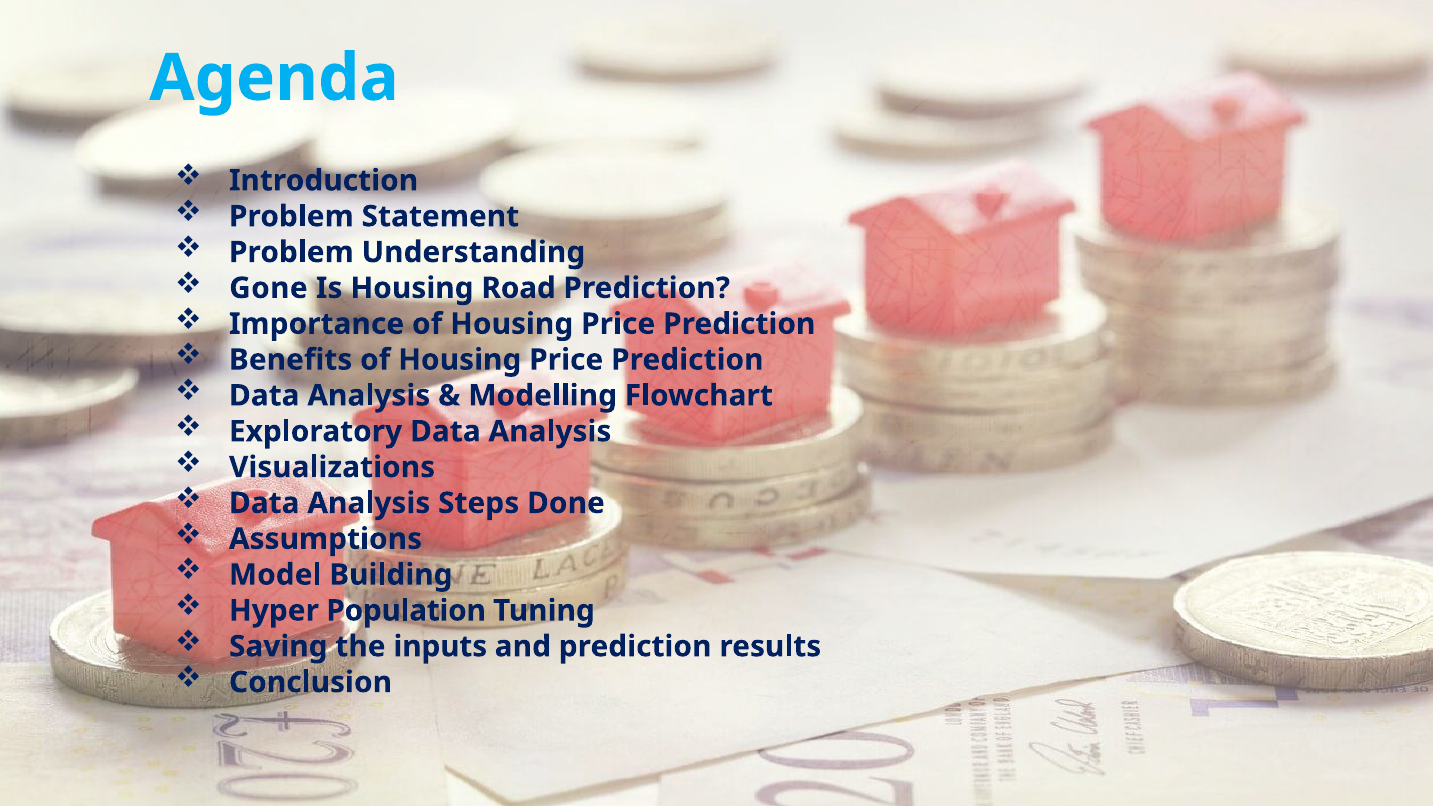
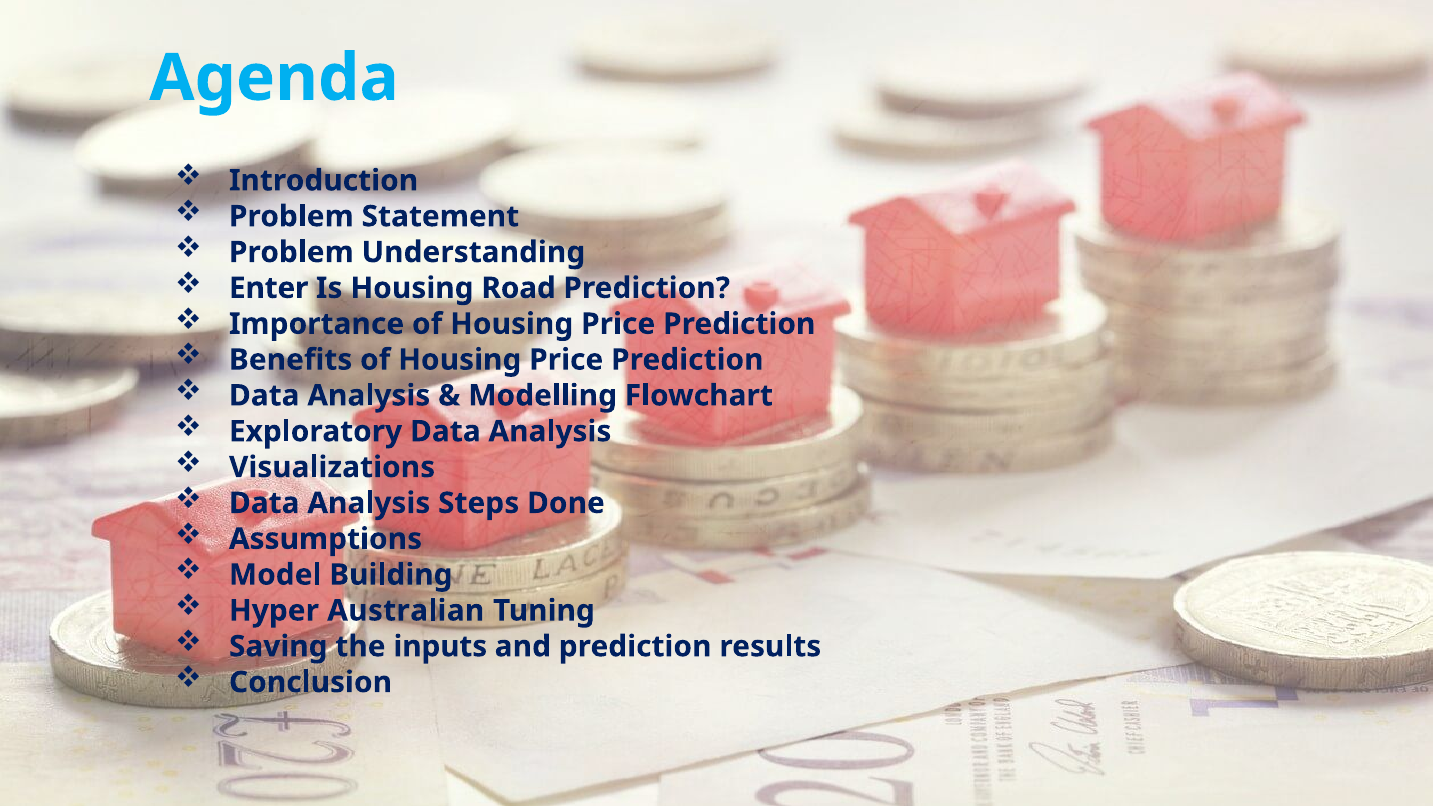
Gone: Gone -> Enter (269, 288)
Population: Population -> Australian (406, 611)
